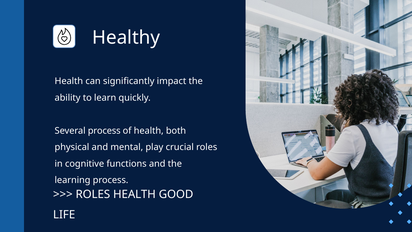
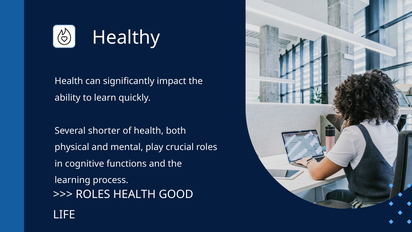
Several process: process -> shorter (104, 131)
